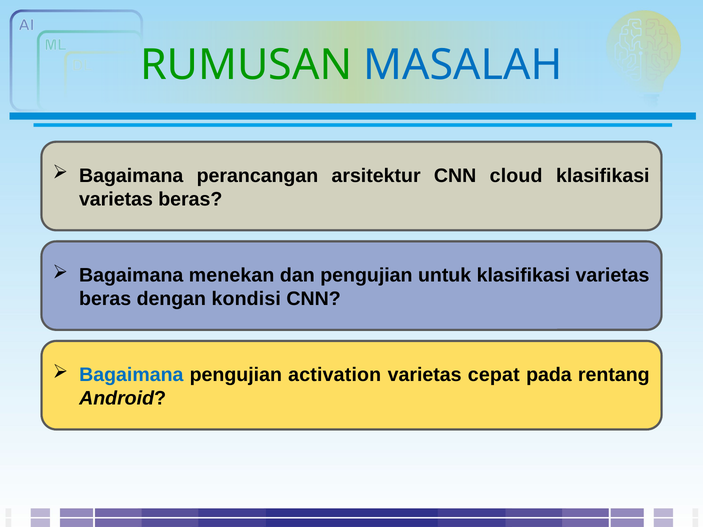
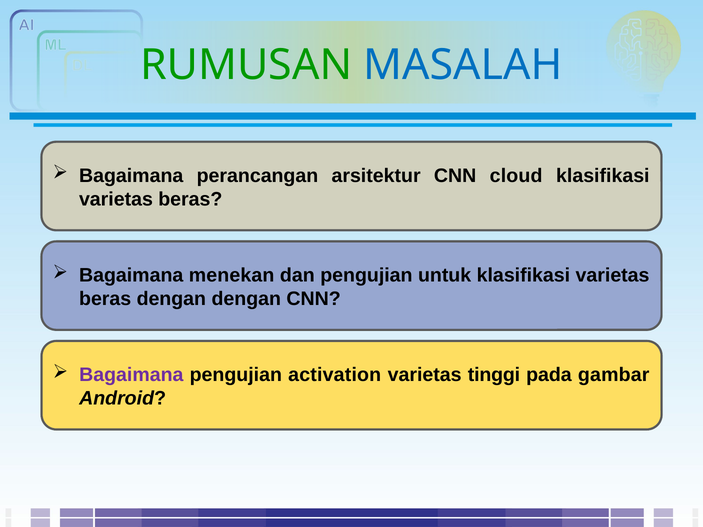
dengan kondisi: kondisi -> dengan (246, 299)
Bagaimana colour: blue -> purple (131, 375)
cepat: cepat -> tinggi (494, 375)
rentang: rentang -> gambar (614, 375)
